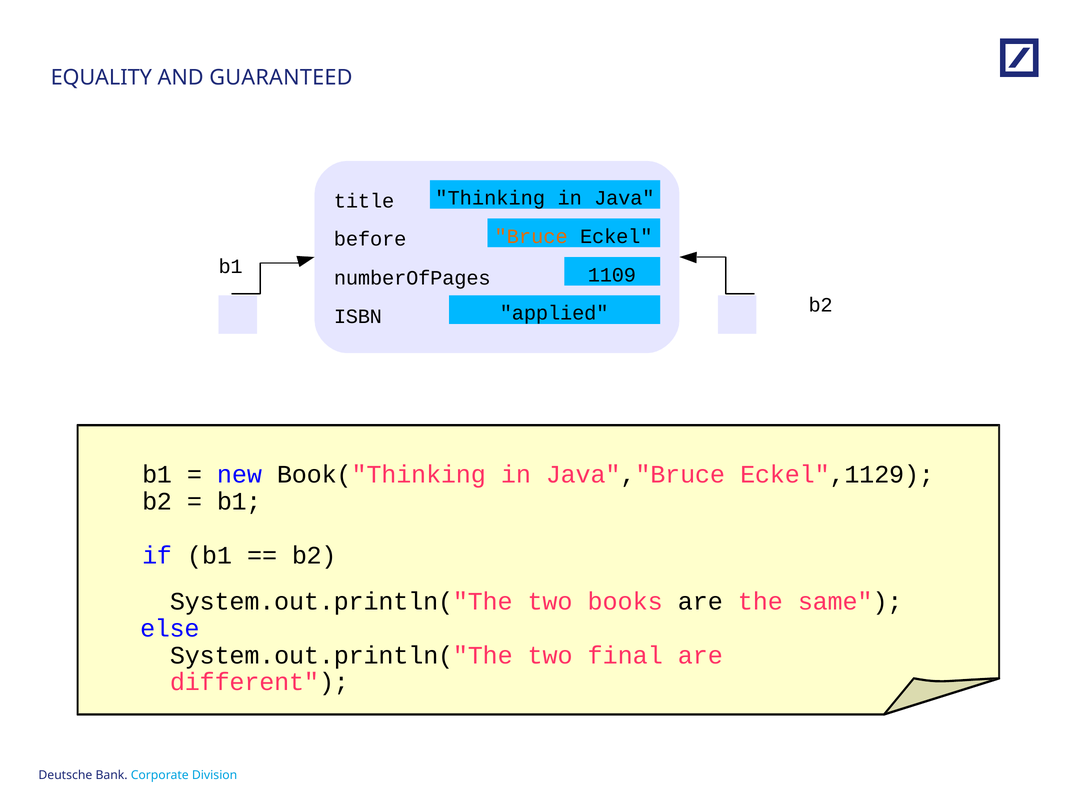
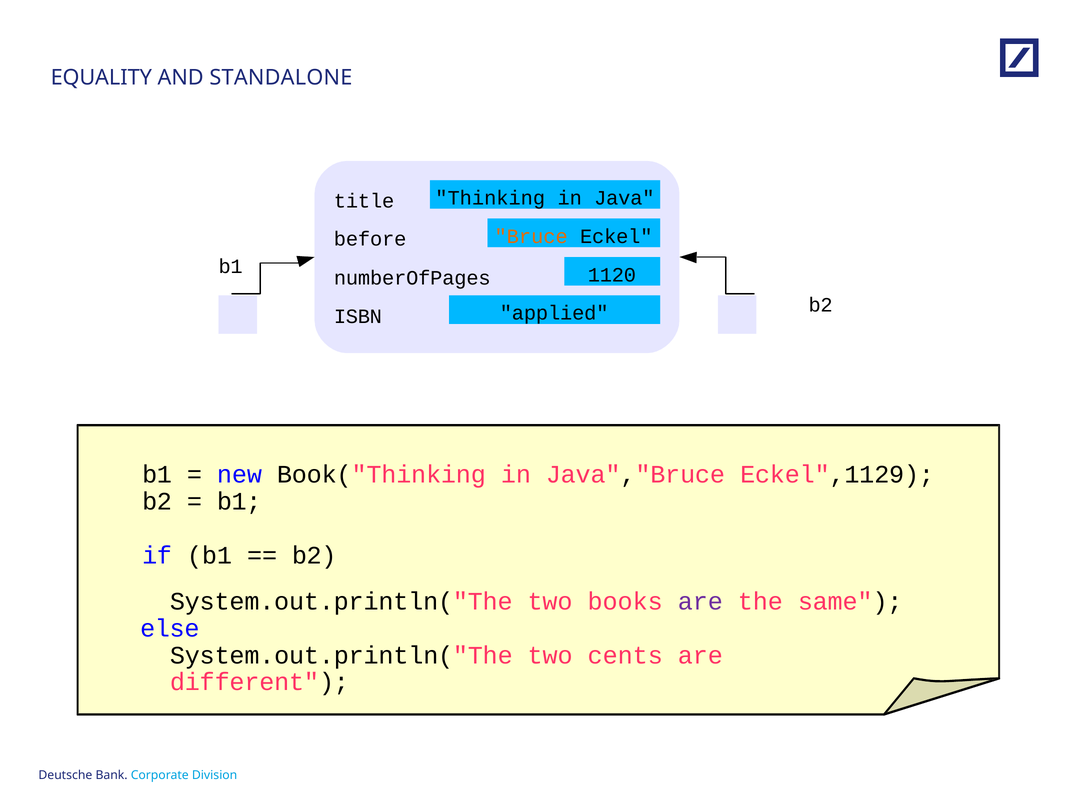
GUARANTEED: GUARANTEED -> STANDALONE (281, 78)
1109: 1109 -> 1120 (612, 275)
are colour: black -> purple (700, 601)
final: final -> cents (625, 655)
